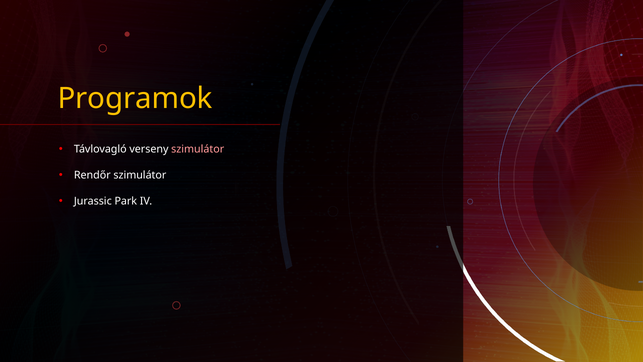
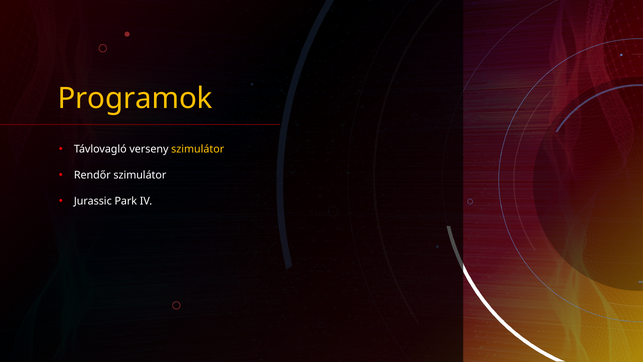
szimulátor colour: pink -> yellow (198, 149)
